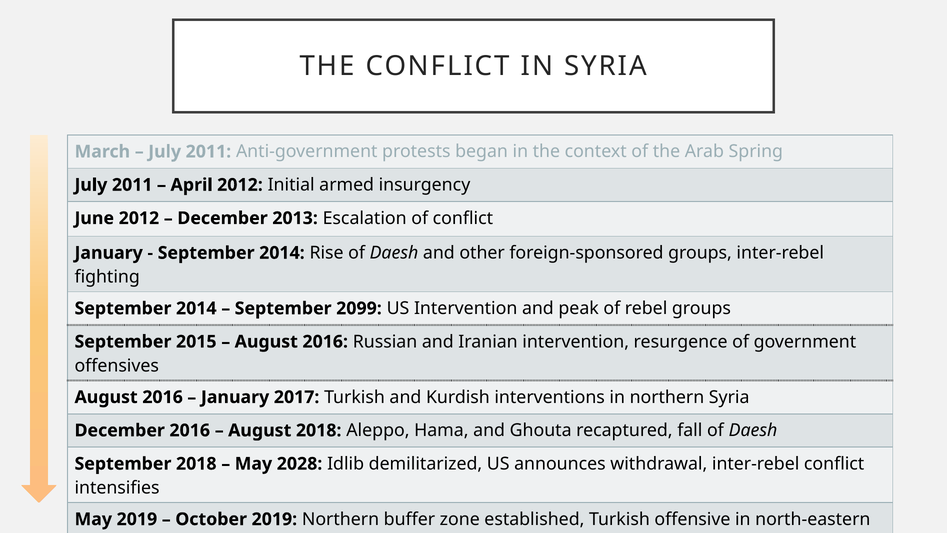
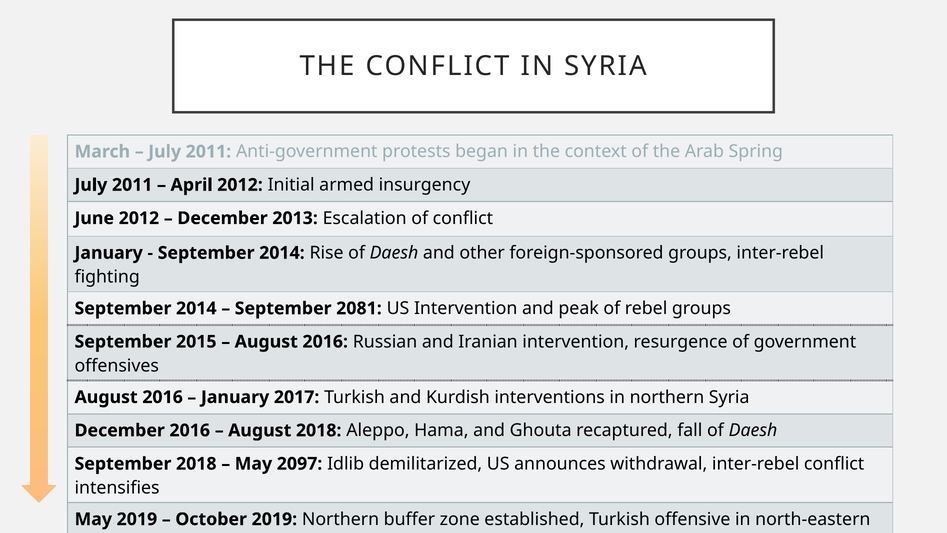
2099: 2099 -> 2081 (359, 308)
2028: 2028 -> 2097 (300, 464)
